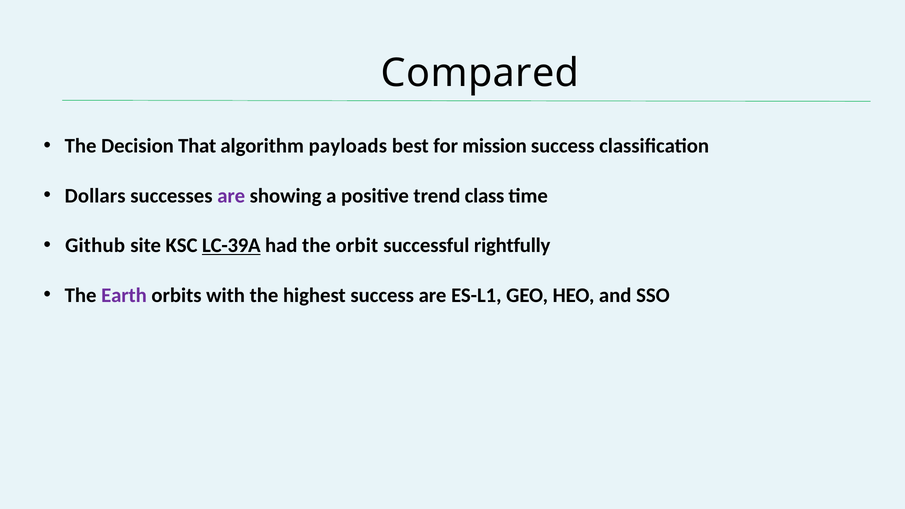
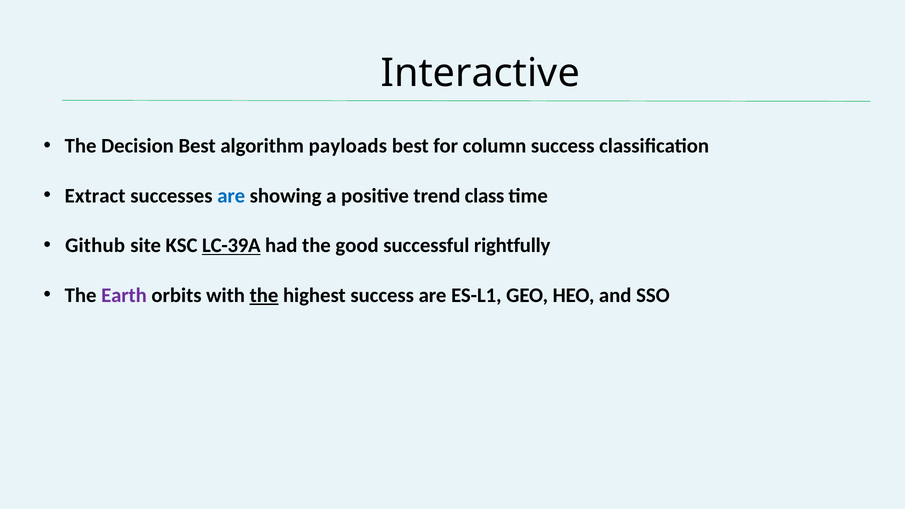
Compared: Compared -> Interactive (480, 73)
Decision That: That -> Best (197, 146)
mission: mission -> column (495, 146)
Dollars: Dollars -> Extract (95, 196)
are colour: purple -> blue (231, 196)
orbit: orbit -> good (357, 245)
the underline: none -> present (264, 295)
